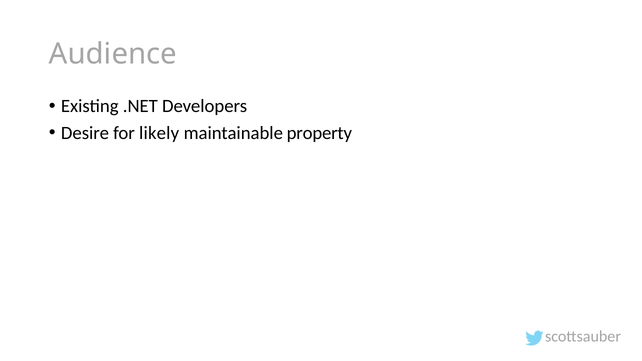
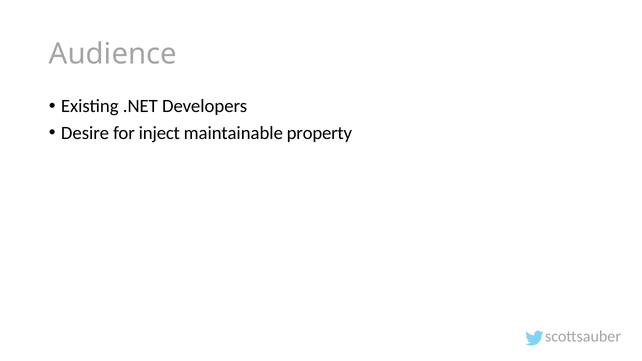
likely: likely -> inject (159, 133)
